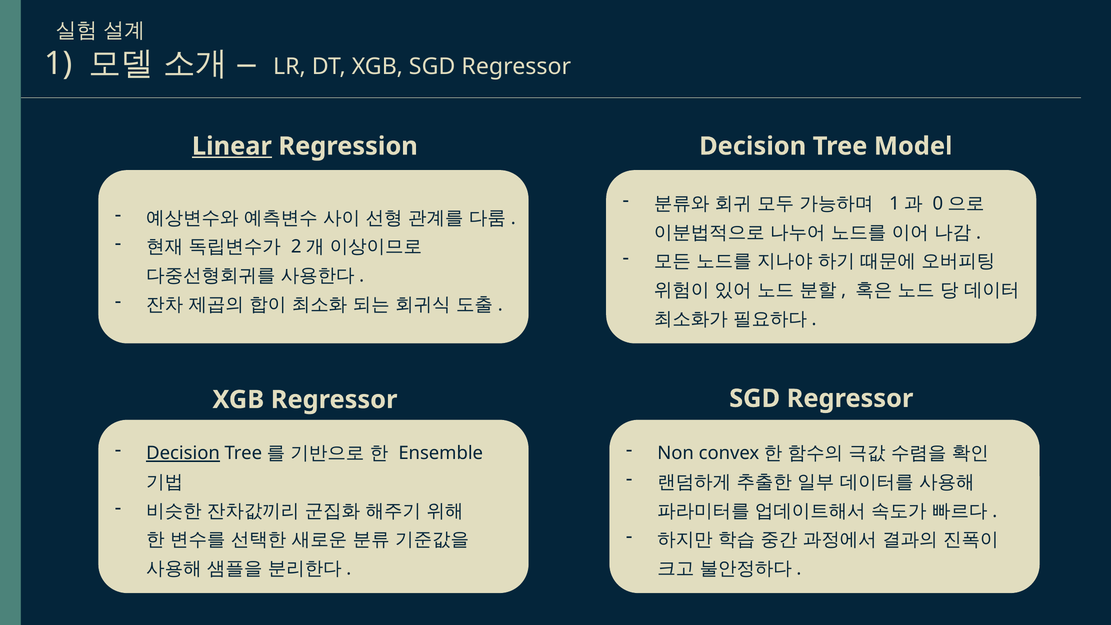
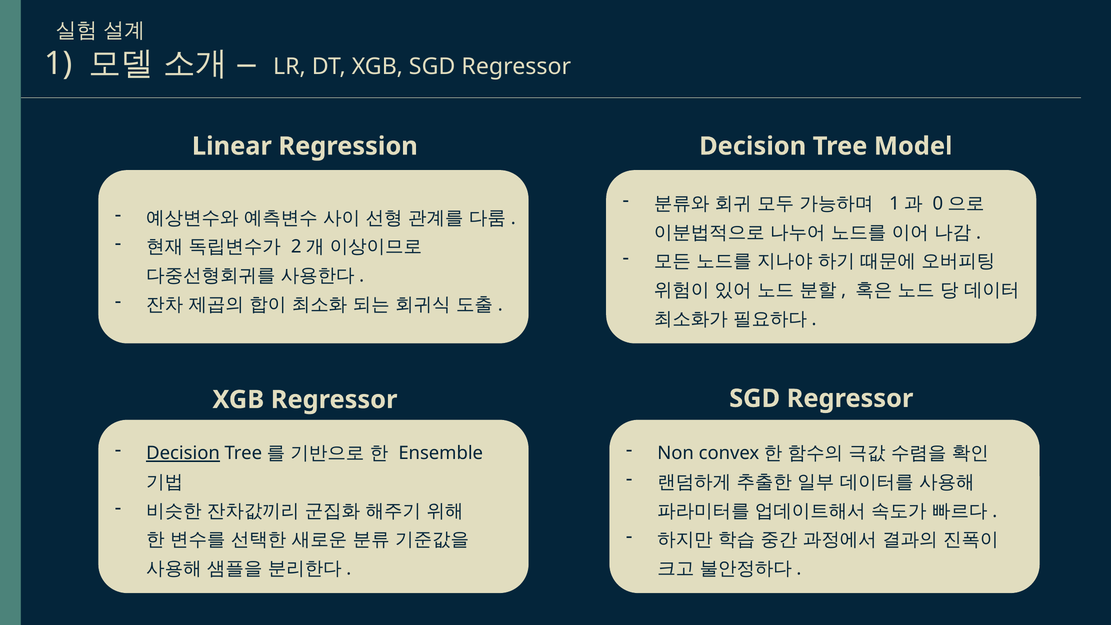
Linear underline: present -> none (232, 146)
